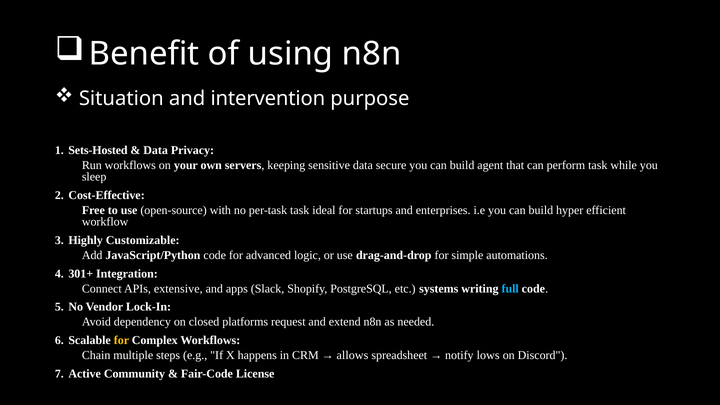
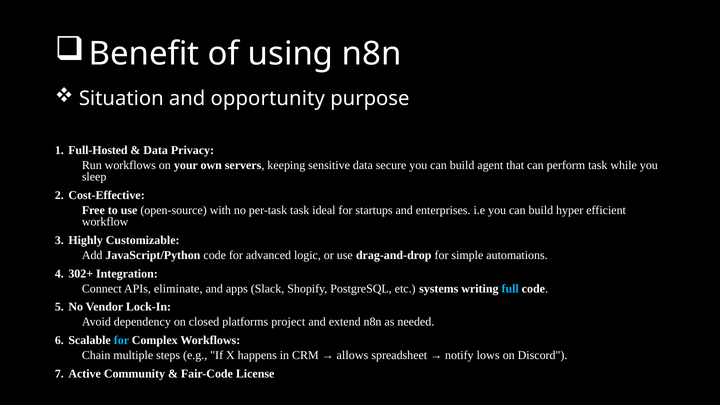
intervention: intervention -> opportunity (268, 99)
Sets-Hosted: Sets-Hosted -> Full-Hosted (98, 150)
301+: 301+ -> 302+ (81, 274)
extensive: extensive -> eliminate (178, 289)
request: request -> project (288, 322)
for colour: yellow -> light blue (121, 340)
